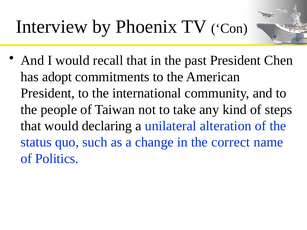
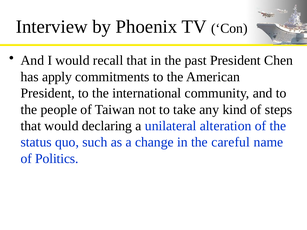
adopt: adopt -> apply (57, 77)
correct: correct -> careful (231, 142)
